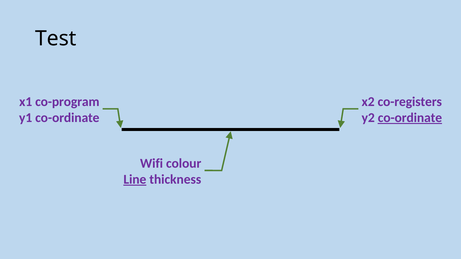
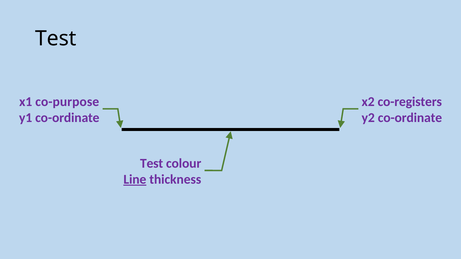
co-program: co-program -> co-purpose (67, 102)
co-ordinate underline: present -> none (410, 118)
Wifi: Wifi -> Test (152, 163)
